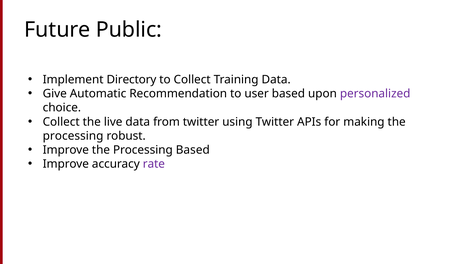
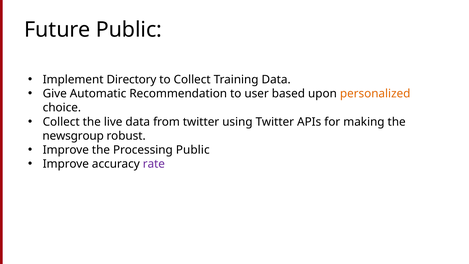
personalized colour: purple -> orange (375, 94)
processing: processing -> newsgroup (73, 136)
Processing Based: Based -> Public (193, 150)
